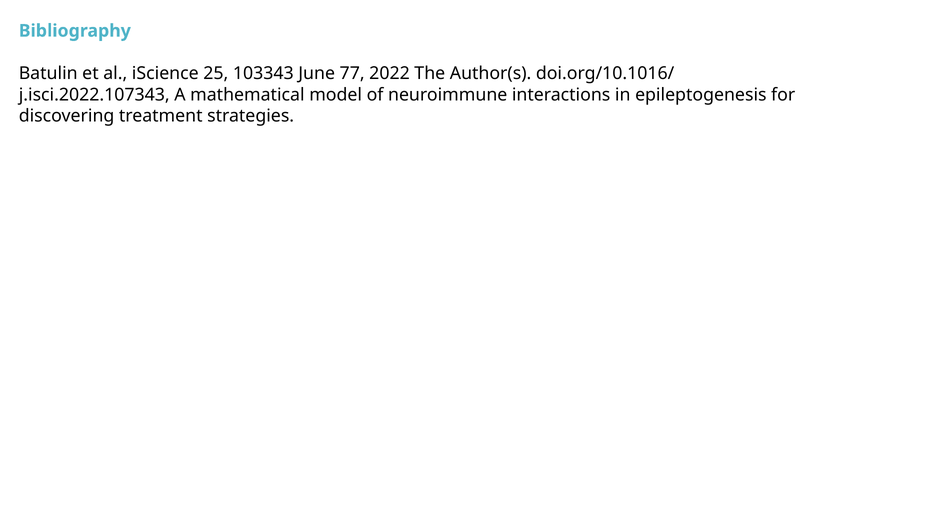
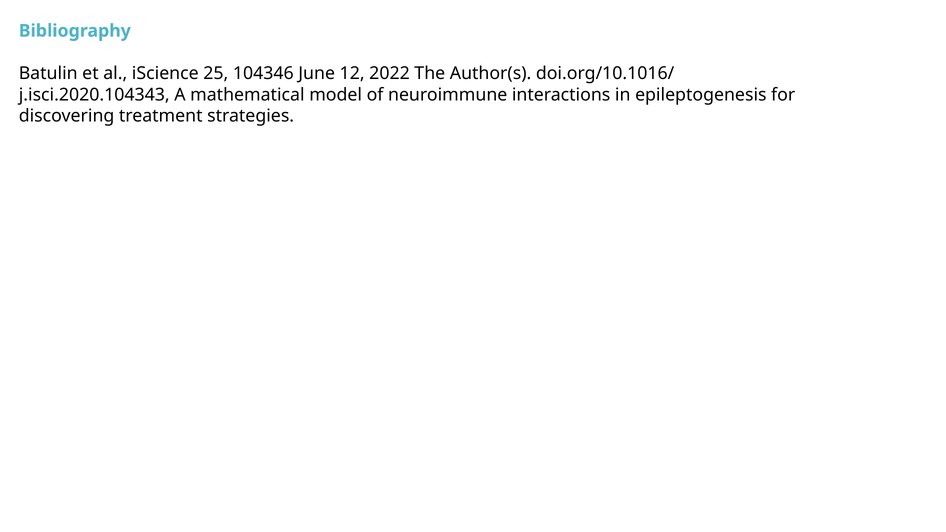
103343: 103343 -> 104346 (263, 73)
77: 77 -> 12 (352, 73)
j.isci.2022.107343: j.isci.2022.107343 -> j.isci.2020.104343 (94, 95)
